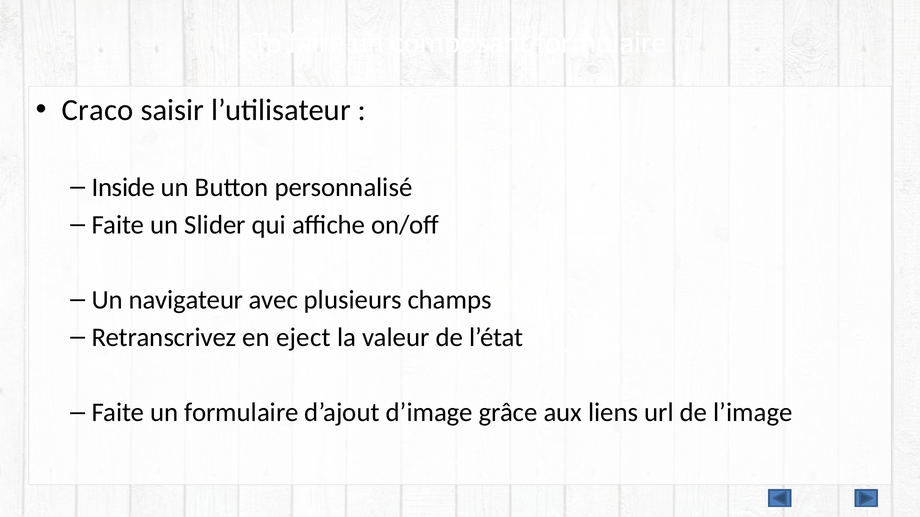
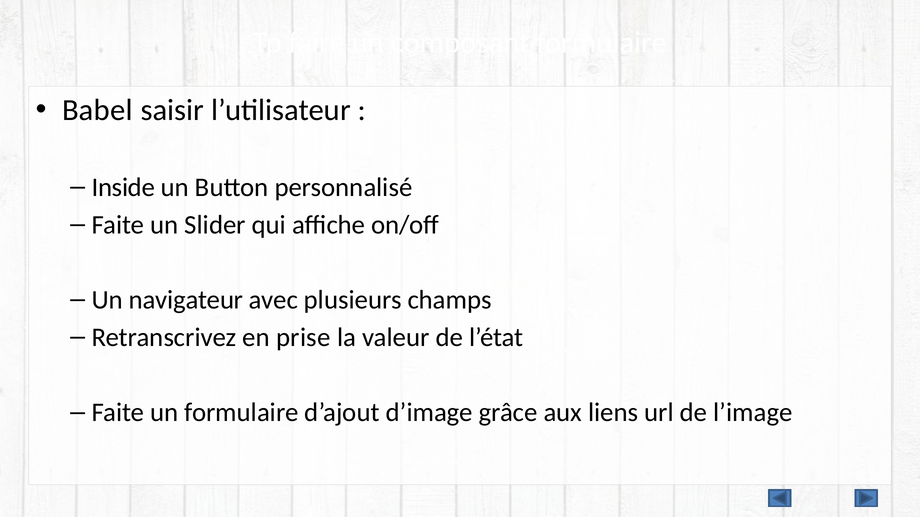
Craco: Craco -> Babel (97, 110)
eject: eject -> prise (303, 338)
